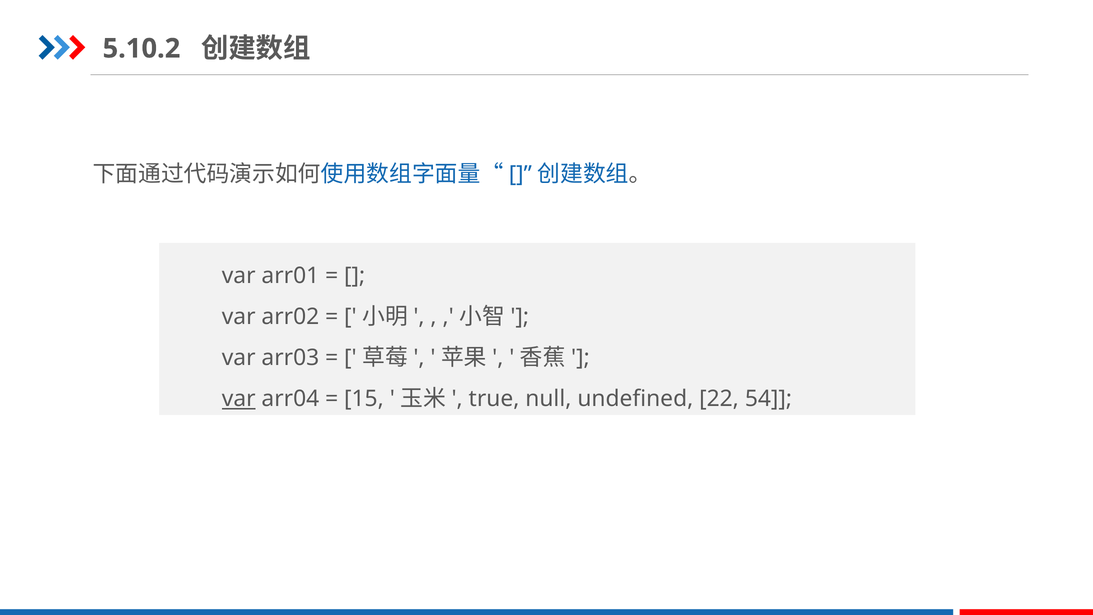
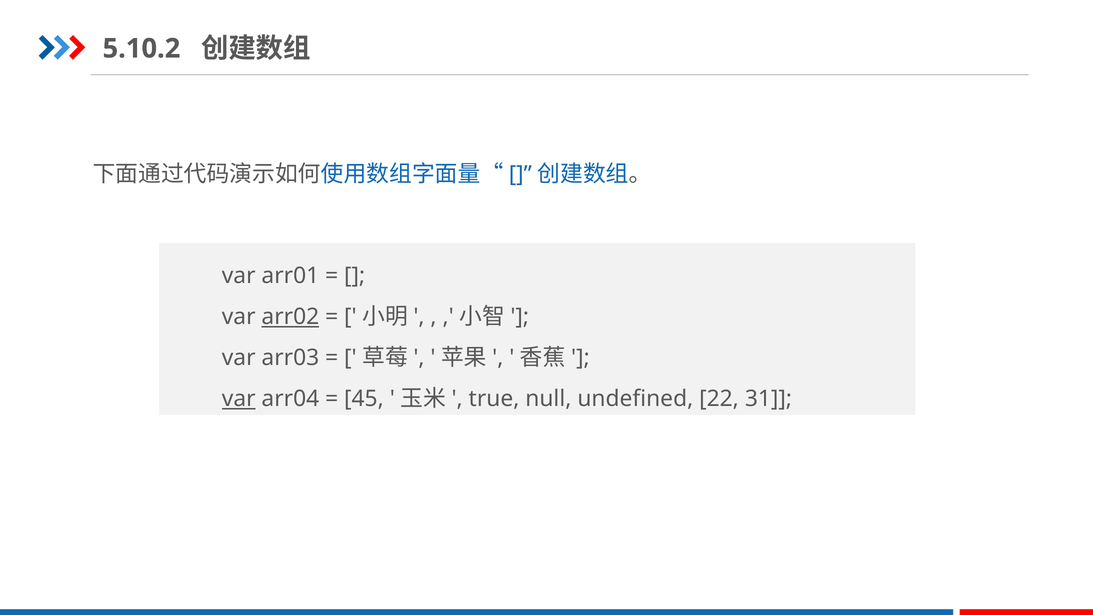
arr02 underline: none -> present (290, 317)
15: 15 -> 45 (364, 399)
54: 54 -> 31 (768, 399)
